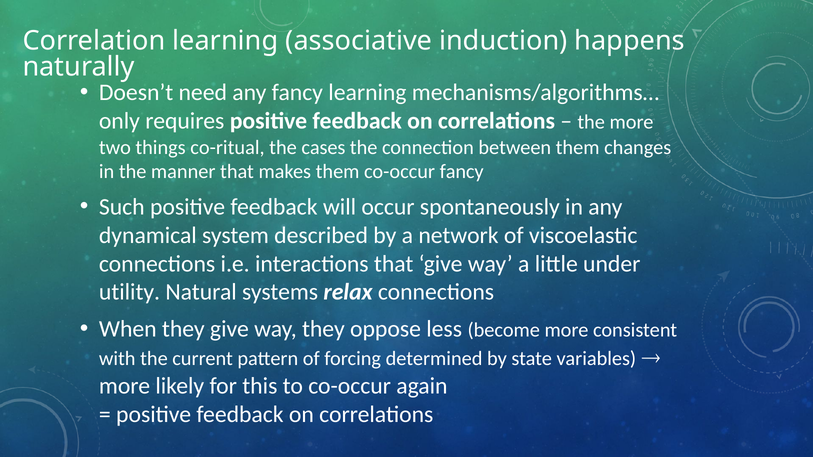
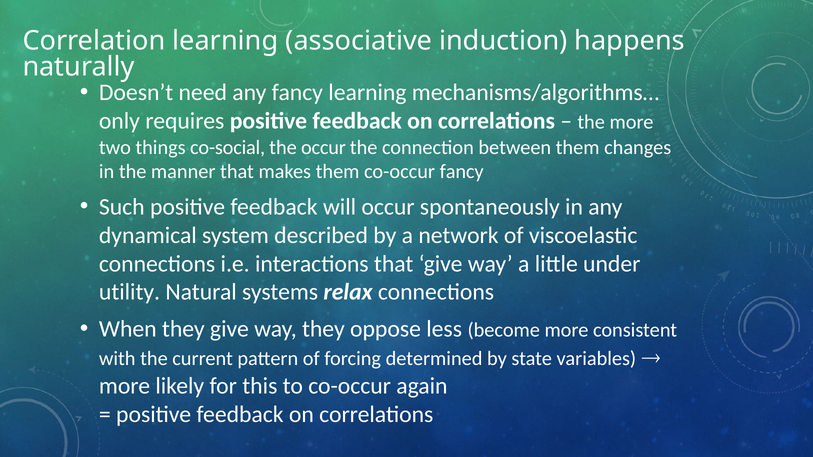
co-ritual: co-ritual -> co-social (228, 147)
the cases: cases -> occur (323, 147)
